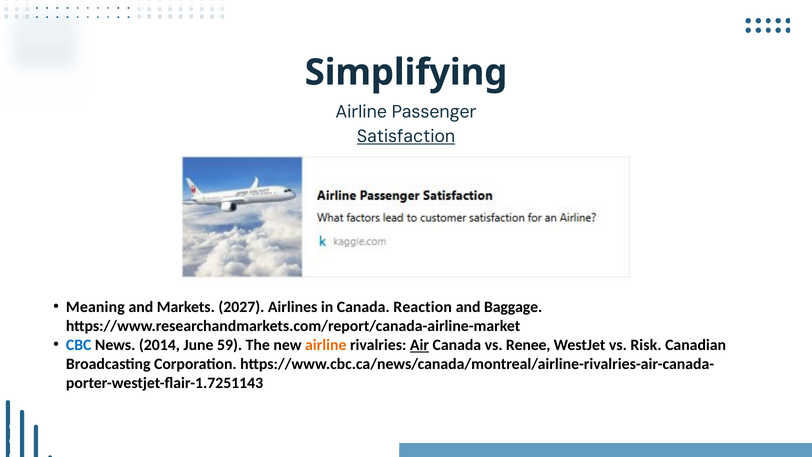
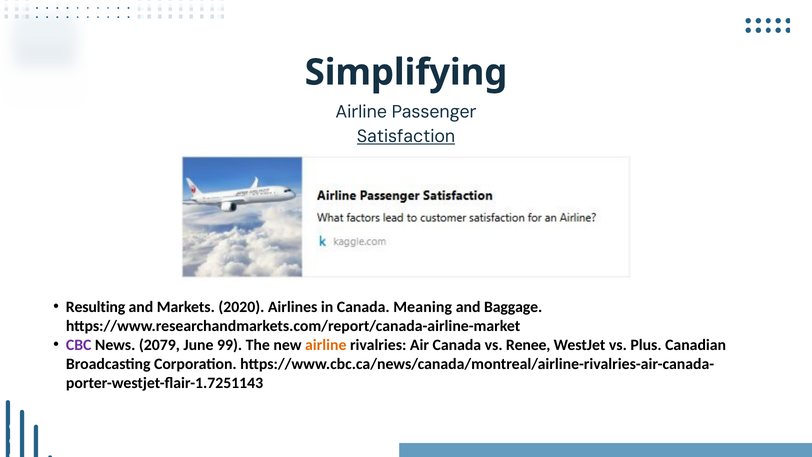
Meaning: Meaning -> Resulting (96, 307)
2027: 2027 -> 2020 (241, 307)
Reaction: Reaction -> Meaning (423, 307)
CBC colour: blue -> purple (79, 345)
2014: 2014 -> 2079 (159, 345)
59: 59 -> 99 (230, 345)
Air underline: present -> none (419, 345)
Risk: Risk -> Plus (646, 345)
